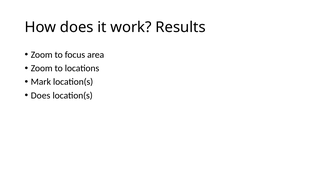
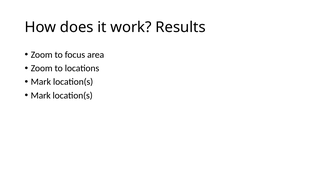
Does: Does -> Mark (41, 96)
